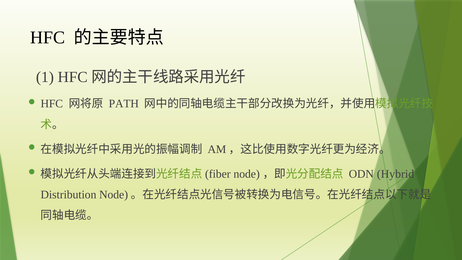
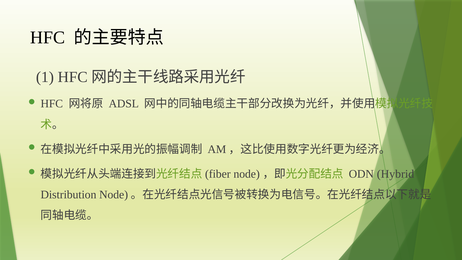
PATH: PATH -> ADSL (124, 104)
